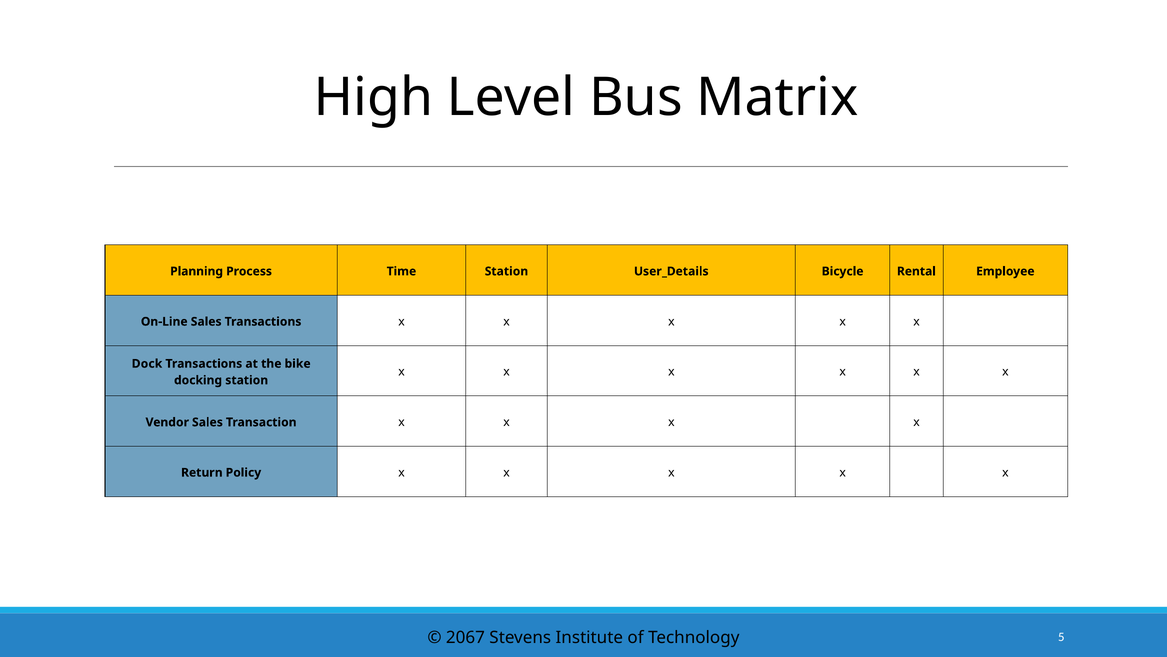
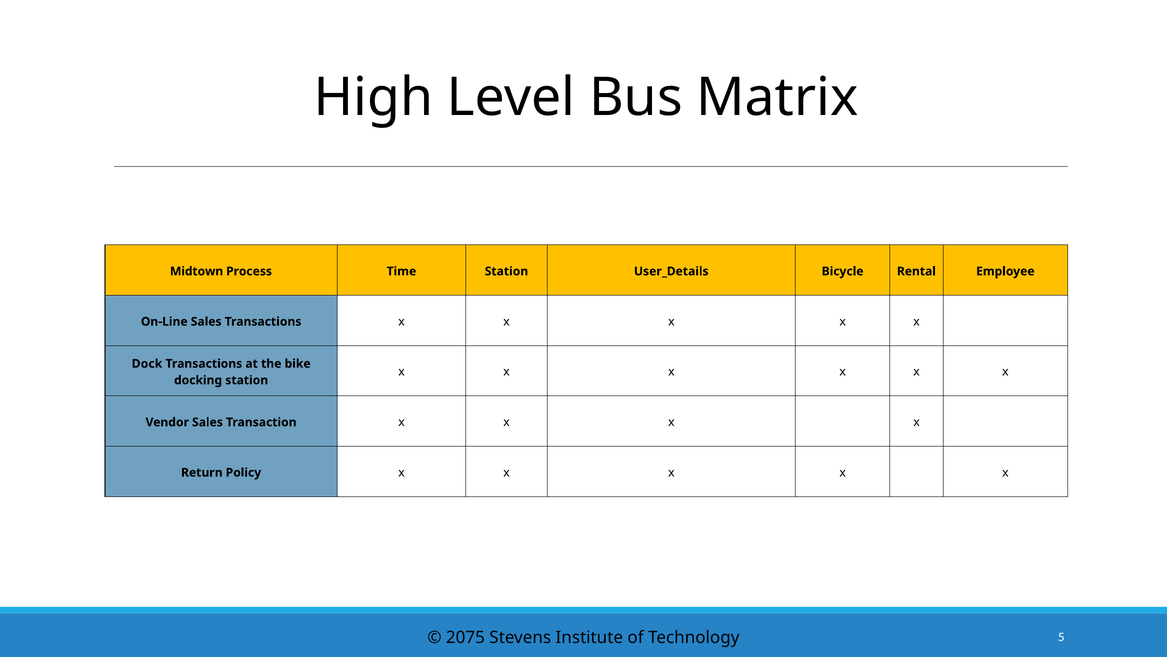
Planning: Planning -> Midtown (197, 271)
2067: 2067 -> 2075 (465, 637)
